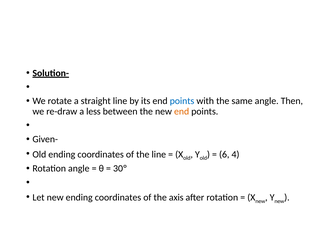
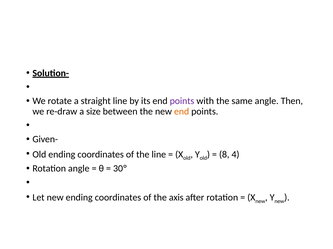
points colour: blue -> purple (182, 101)
less: less -> size (93, 112)
6: 6 -> 8 (224, 155)
